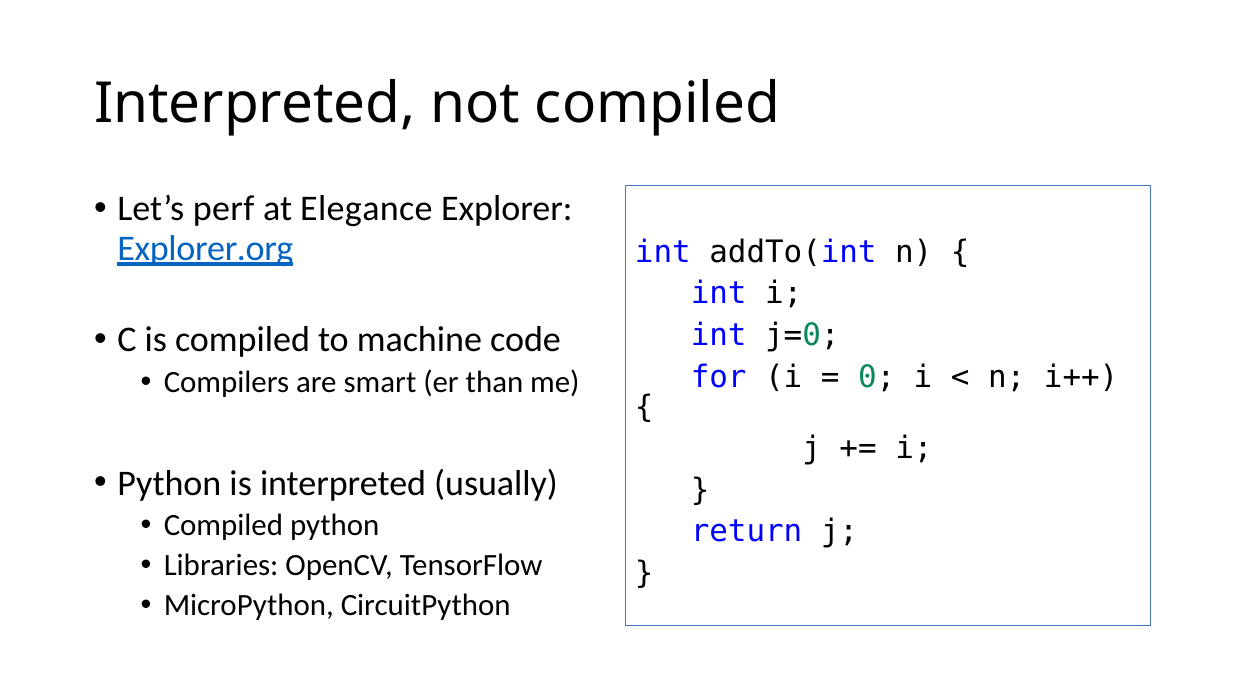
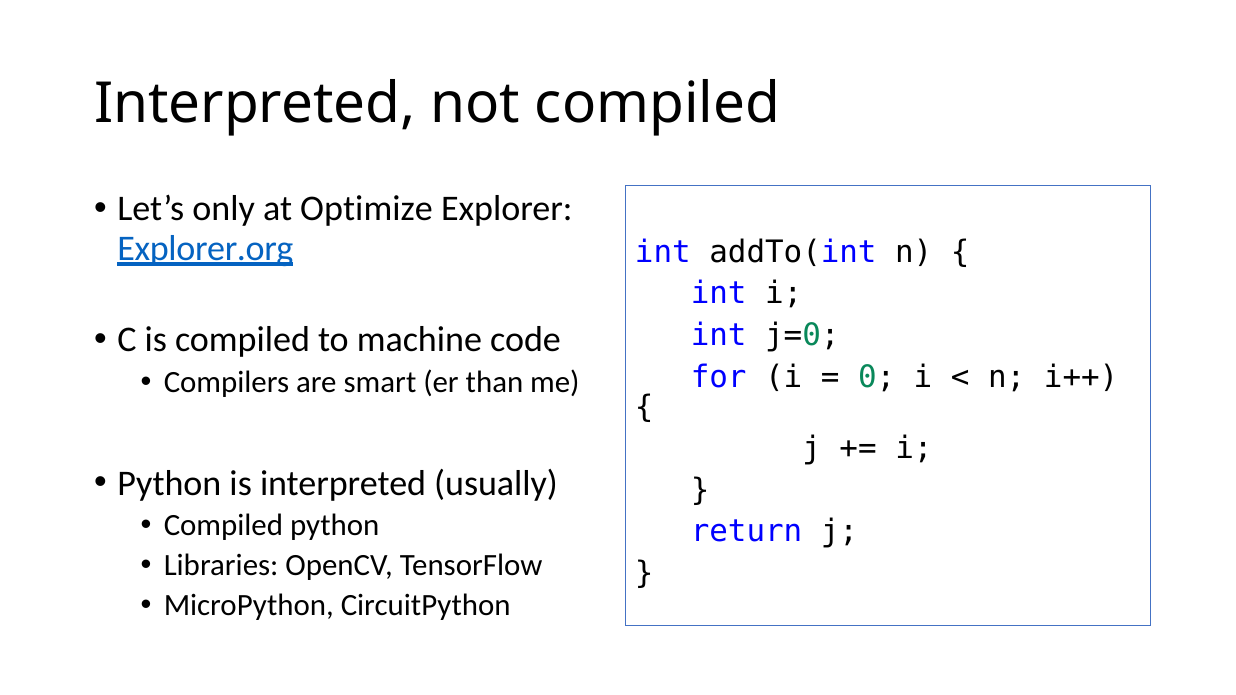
perf: perf -> only (224, 209)
Elegance: Elegance -> Optimize (367, 209)
